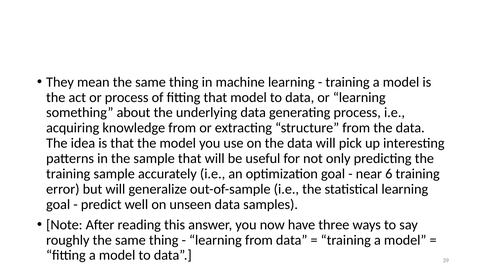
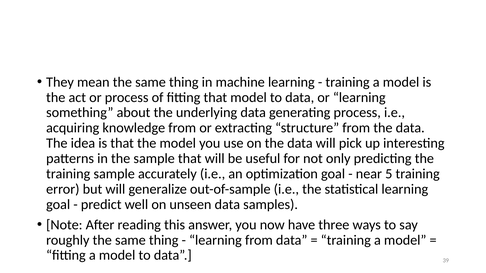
6: 6 -> 5 (389, 174)
